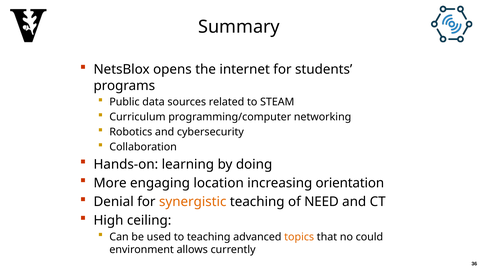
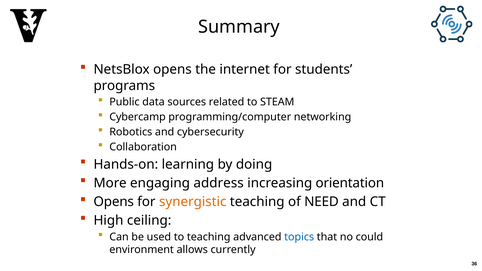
Curriculum: Curriculum -> Cybercamp (138, 117)
location: location -> address (219, 183)
Denial: Denial -> Opens (114, 202)
topics colour: orange -> blue (299, 237)
